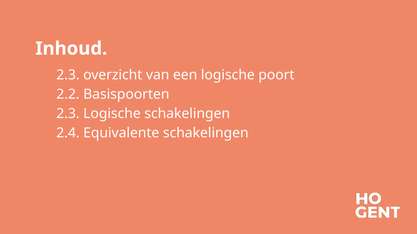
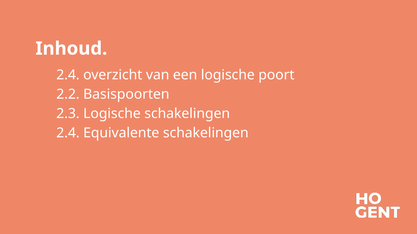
2.3: 2.3 -> 2.4 (68, 75)
